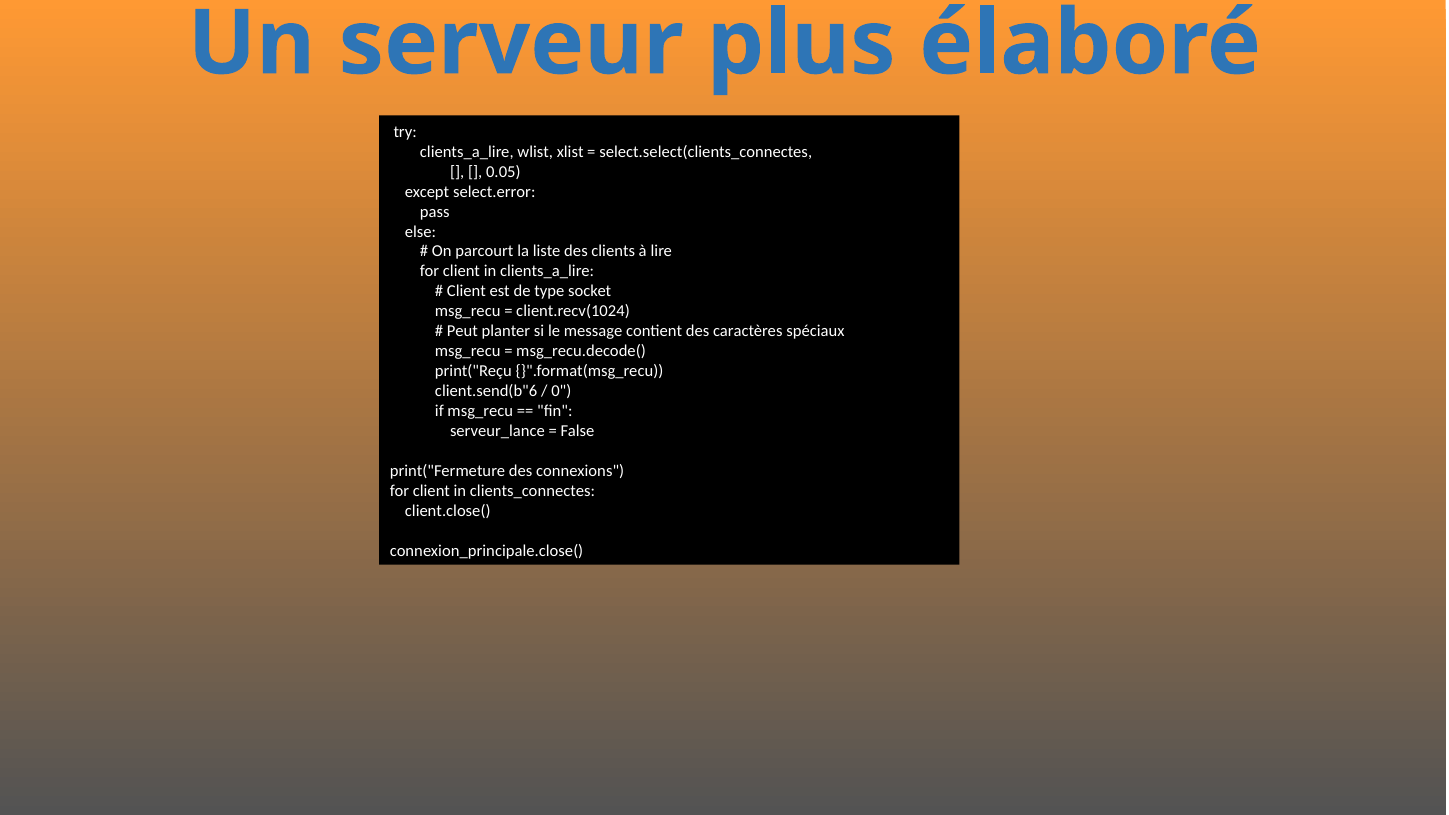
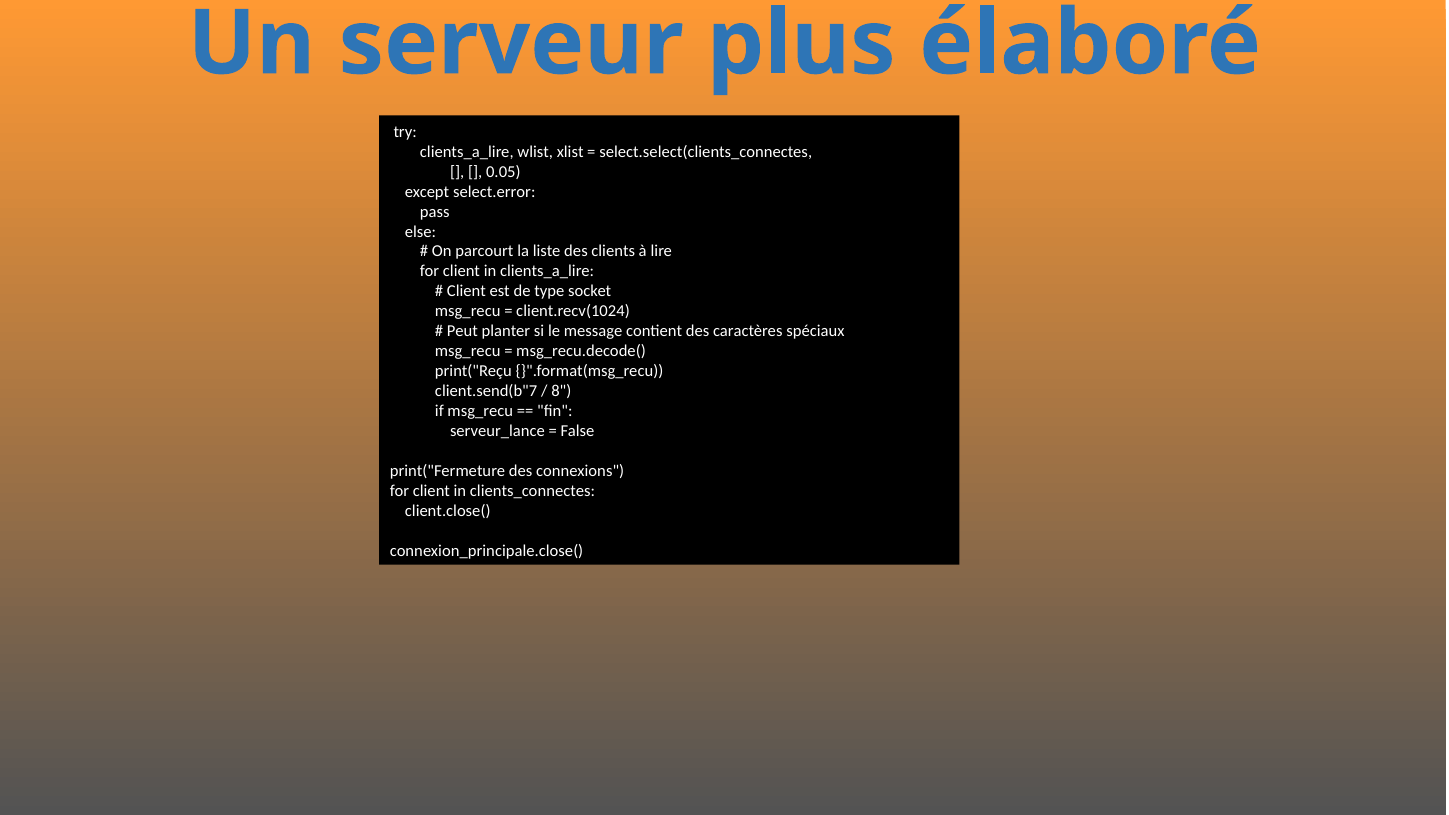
client.send(b"6: client.send(b"6 -> client.send(b"7 (486, 391)
0: 0 -> 8 (561, 391)
